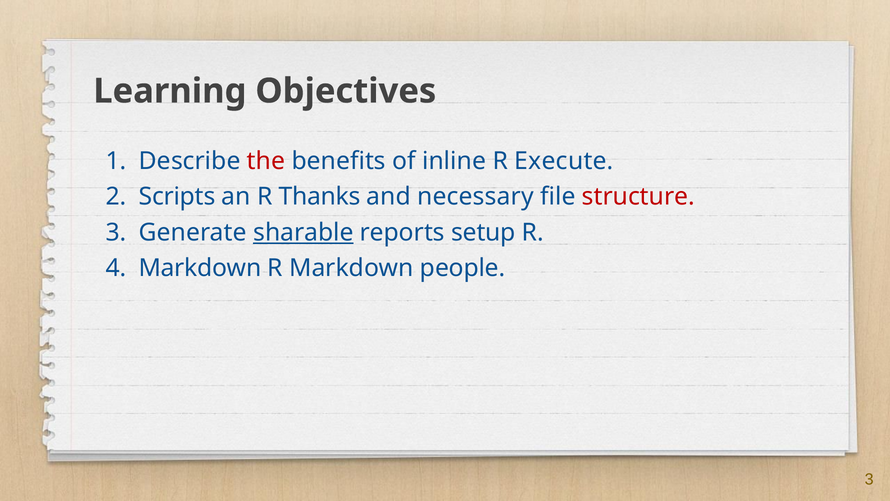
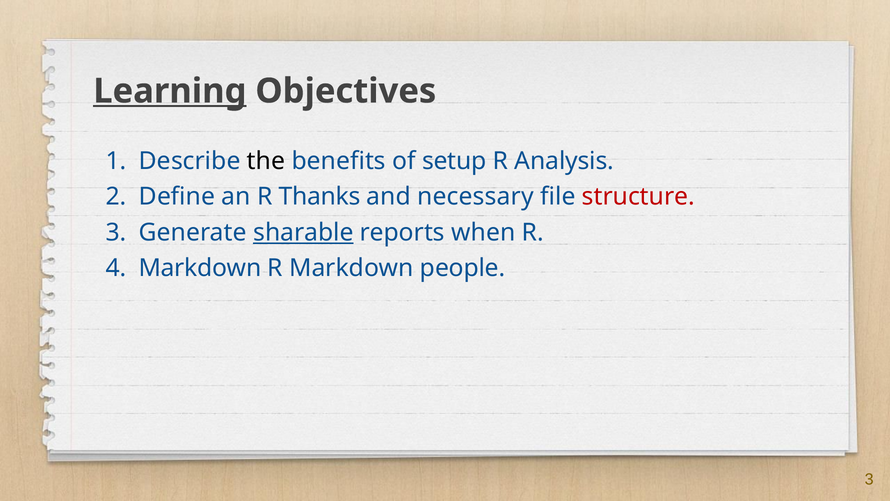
Learning underline: none -> present (170, 91)
the colour: red -> black (266, 161)
inline: inline -> setup (454, 161)
Execute: Execute -> Analysis (564, 161)
Scripts: Scripts -> Define (177, 197)
setup: setup -> when (483, 232)
